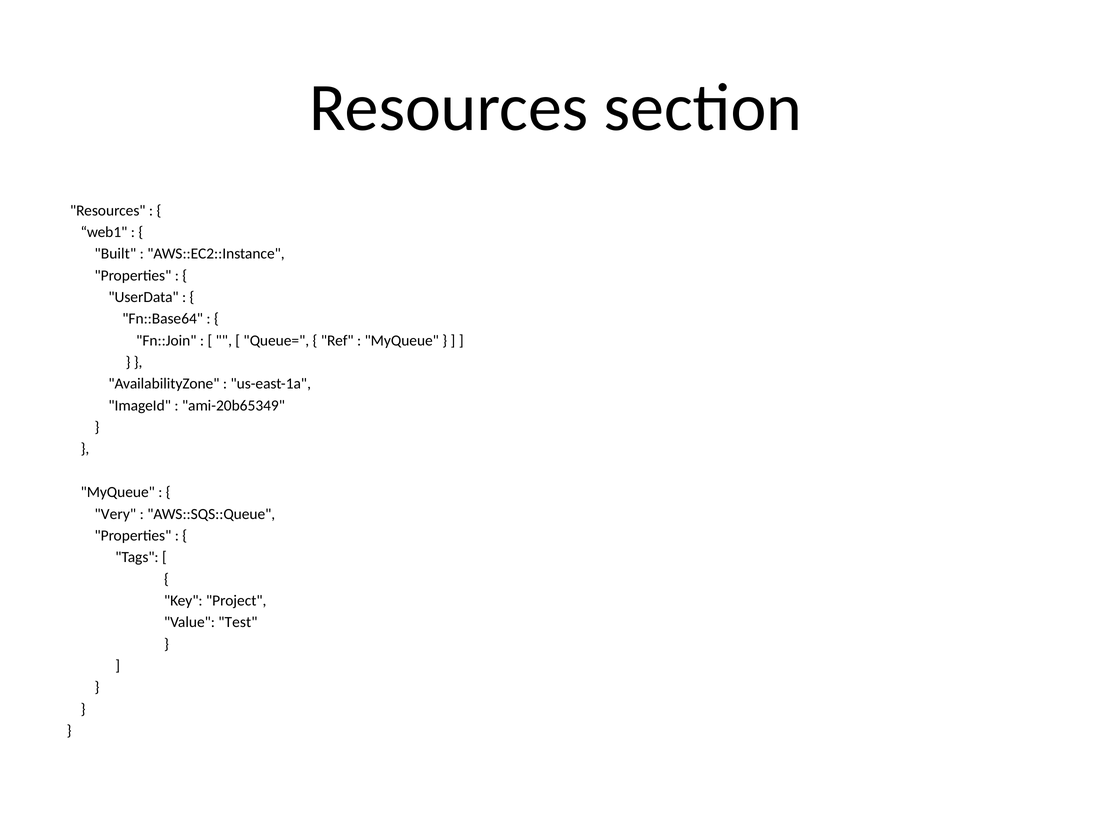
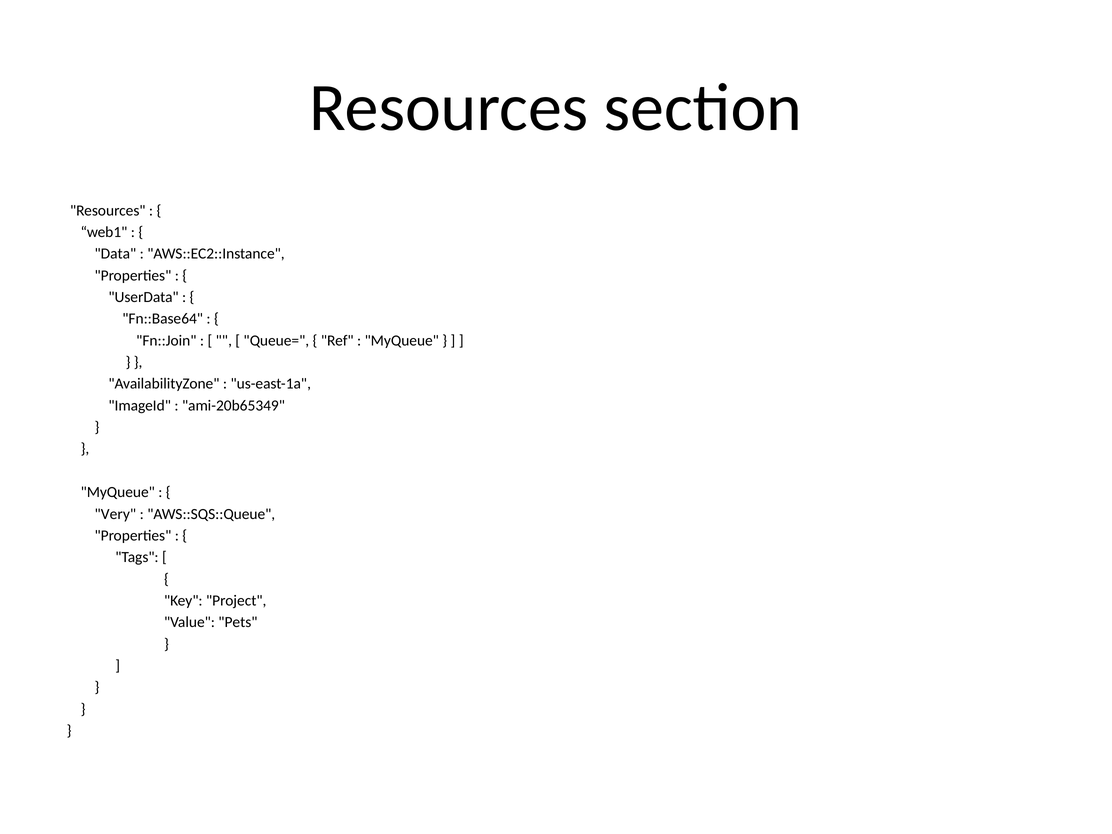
Built: Built -> Data (115, 254)
Test: Test -> Pets (238, 622)
